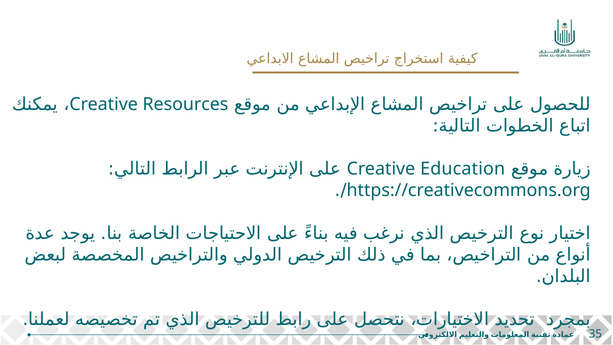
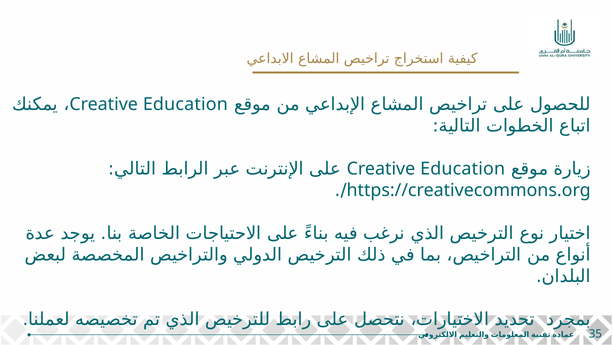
Resources: Resources -> Education (185, 104)
